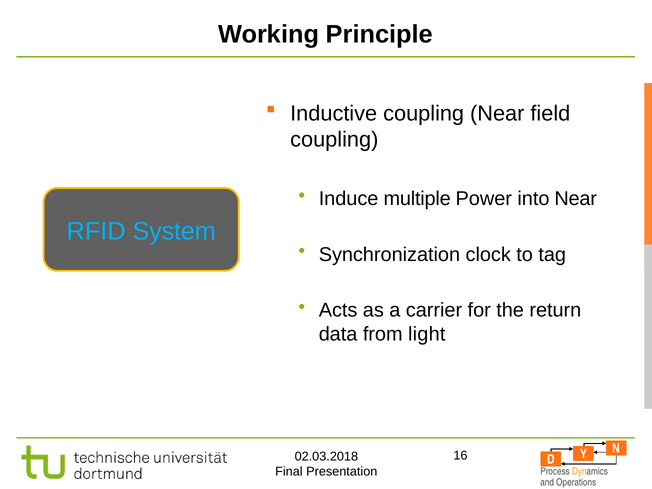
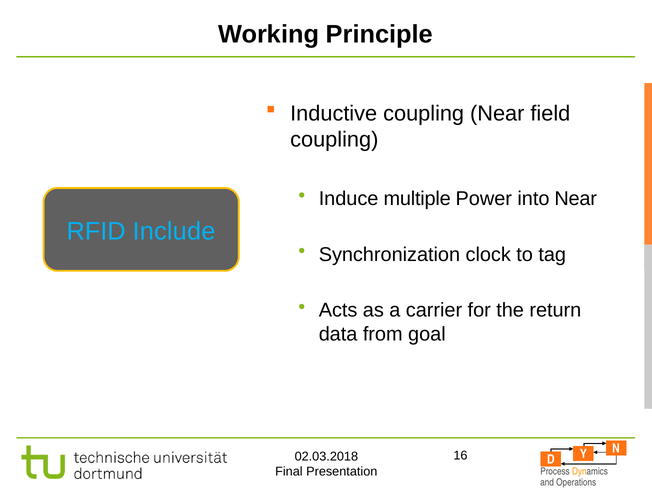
System: System -> Include (174, 231)
light: light -> goal (427, 334)
